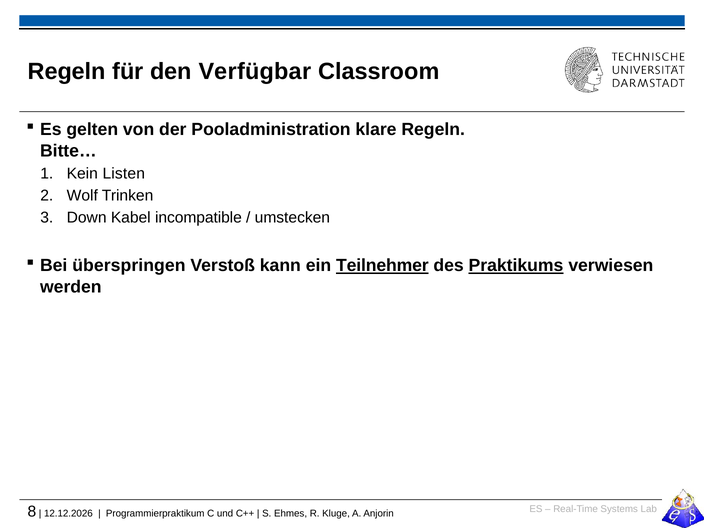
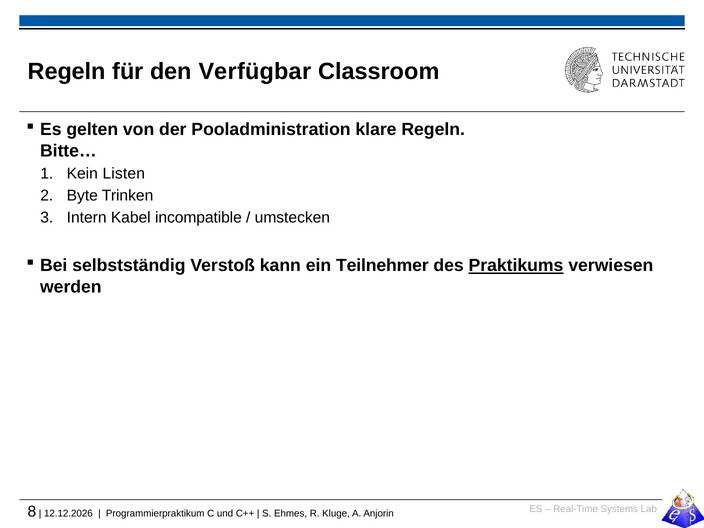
Wolf: Wolf -> Byte (82, 196)
Down: Down -> Intern (87, 217)
überspringen: überspringen -> selbstständig (129, 266)
Teilnehmer underline: present -> none (382, 266)
